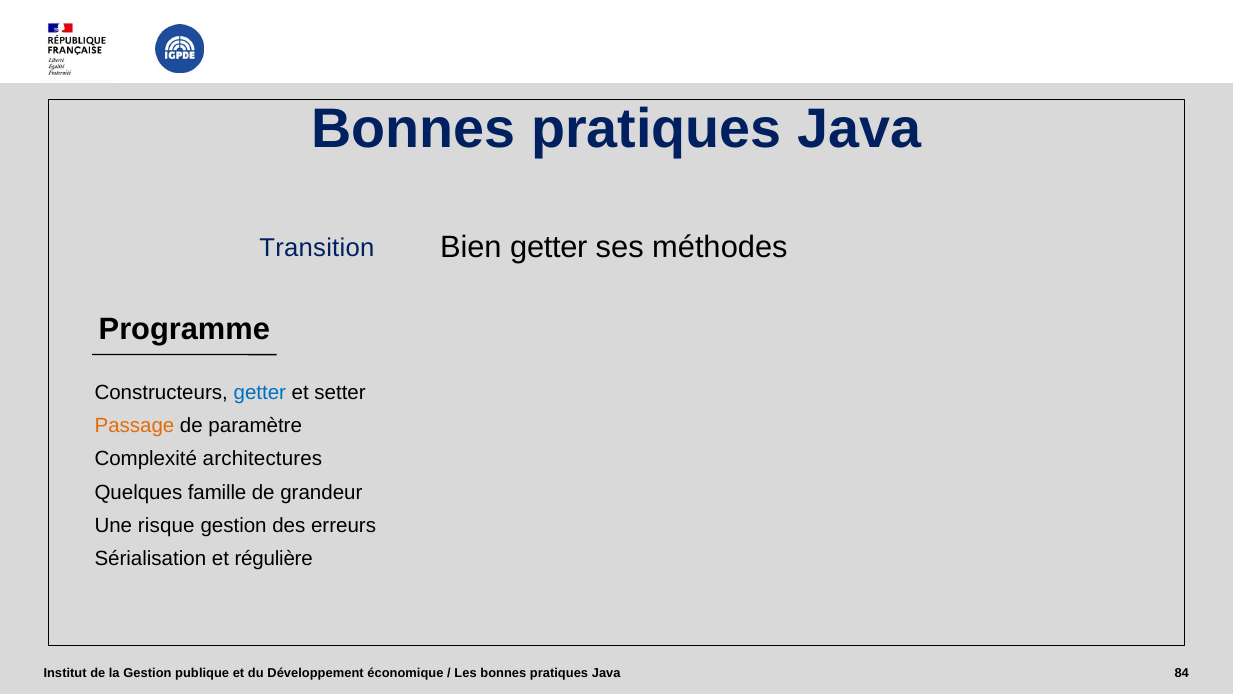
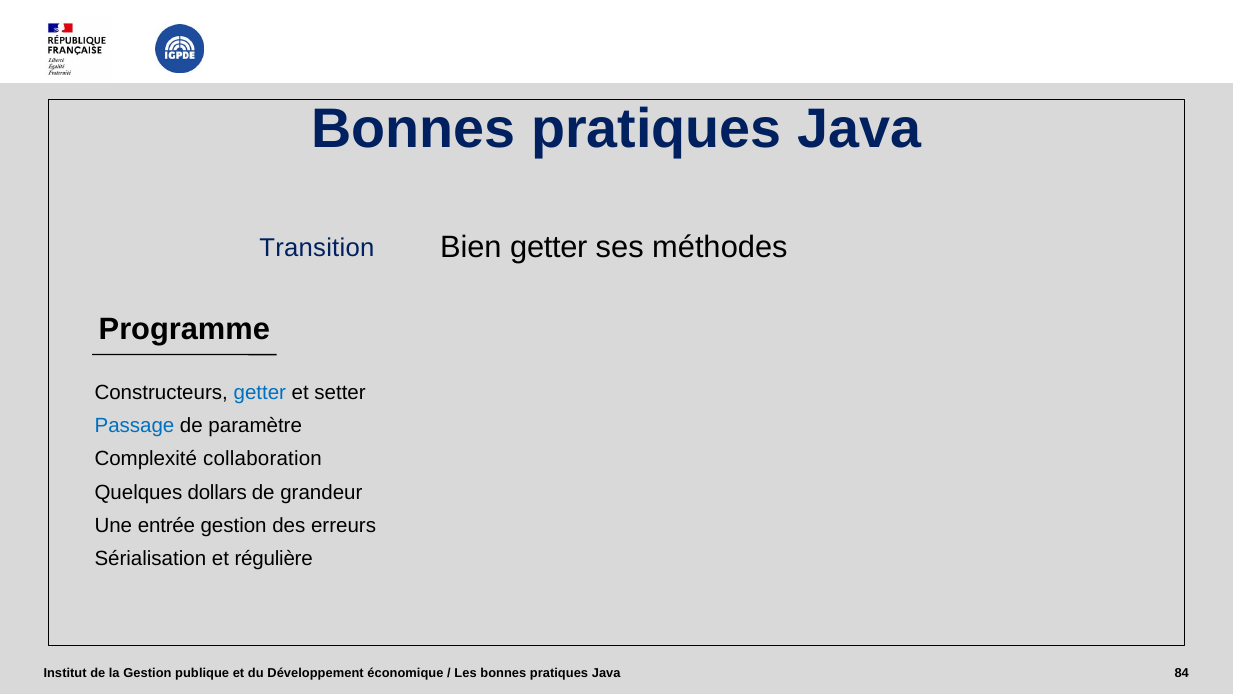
Passage colour: orange -> blue (134, 426)
architectures: architectures -> collaboration (262, 459)
famille: famille -> dollars (217, 492)
risque: risque -> entrée (166, 525)
